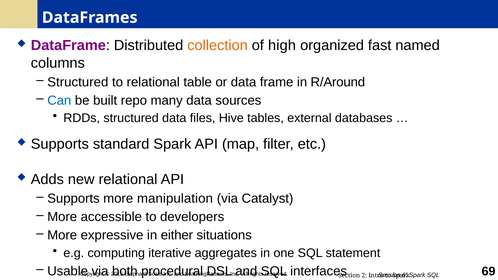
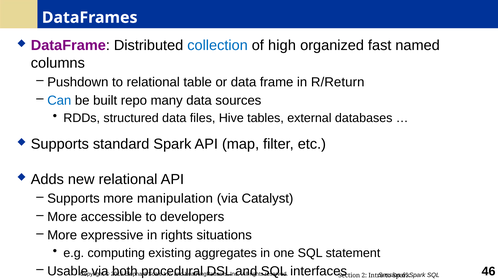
collection colour: orange -> blue (218, 46)
Structured: Structured -> Pushdown (78, 82)
R/Around: R/Around -> R/Return (338, 82)
in either: either -> rights (177, 235)
iterative: iterative -> existing (170, 253)
69: 69 -> 46 (489, 271)
